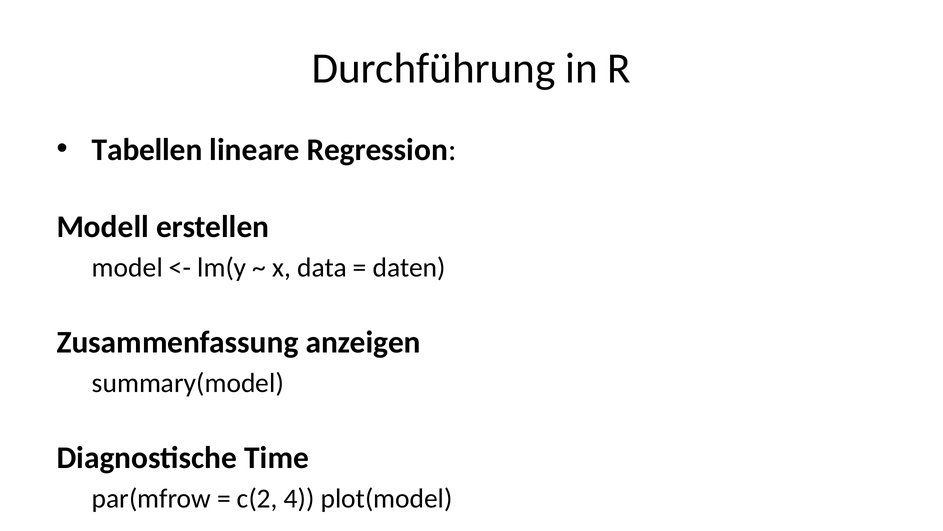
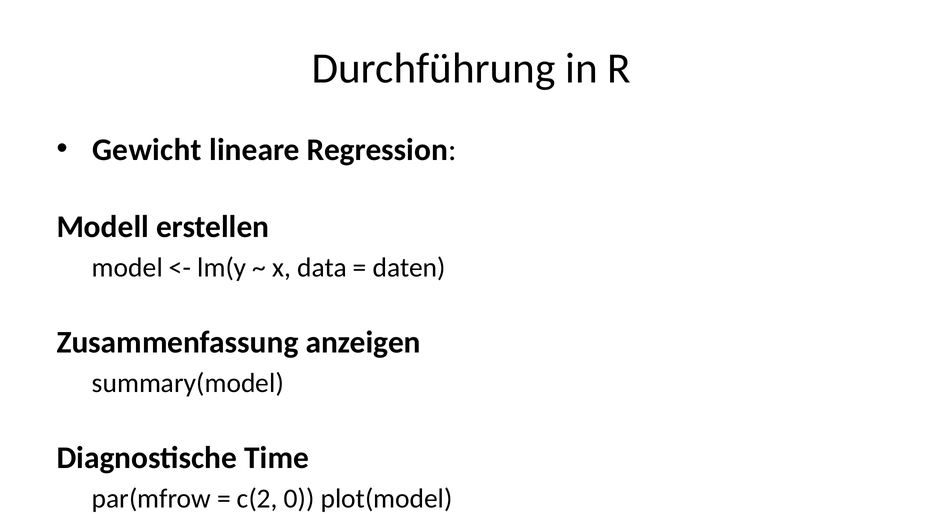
Tabellen: Tabellen -> Gewicht (147, 150)
4: 4 -> 0 (299, 498)
